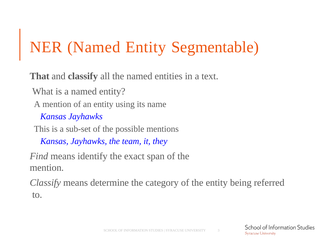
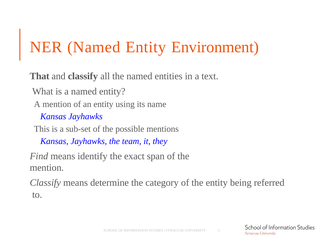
Segmentable: Segmentable -> Environment (215, 47)
